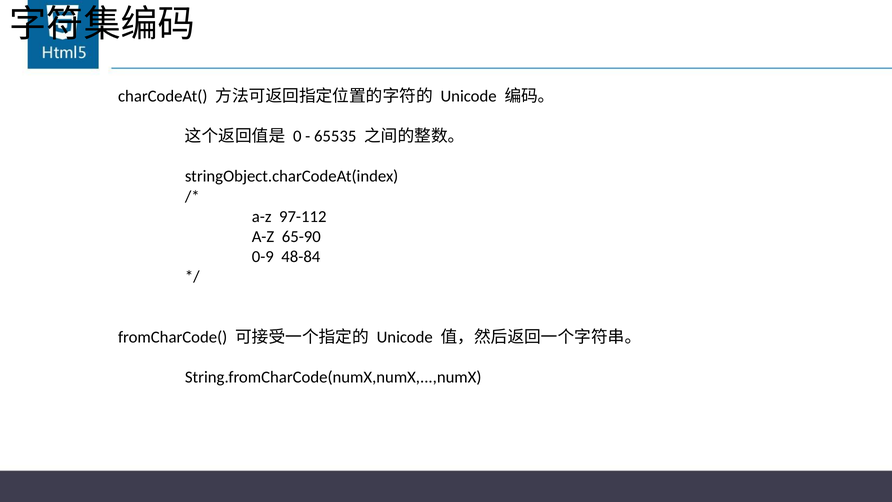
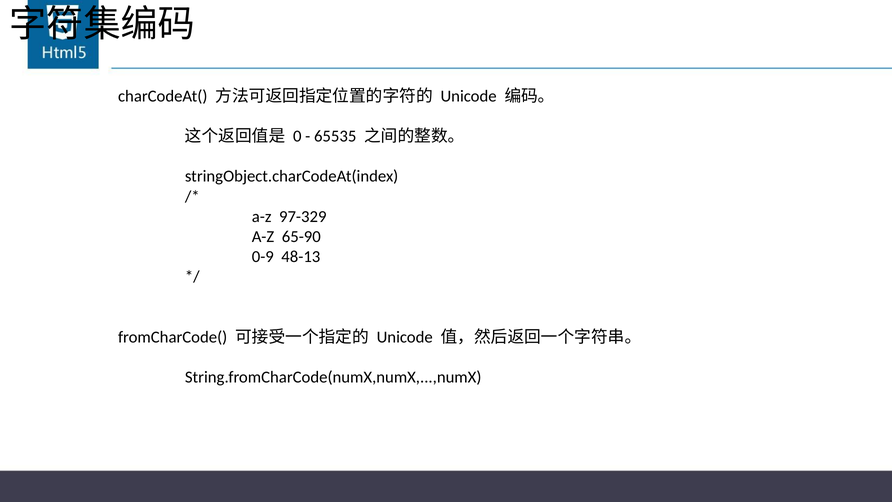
97-112: 97-112 -> 97-329 (303, 216)
48-84: 48-84 -> 48-13 (301, 257)
